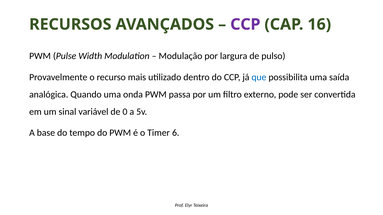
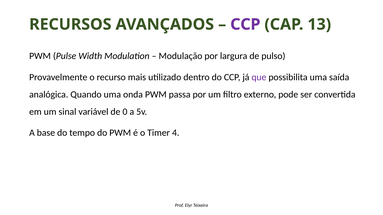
16: 16 -> 13 (319, 24)
que colour: blue -> purple (259, 77)
6: 6 -> 4 (176, 133)
